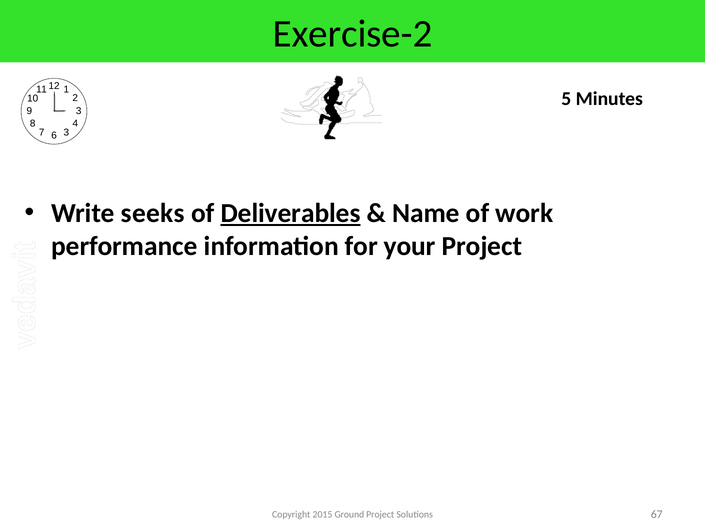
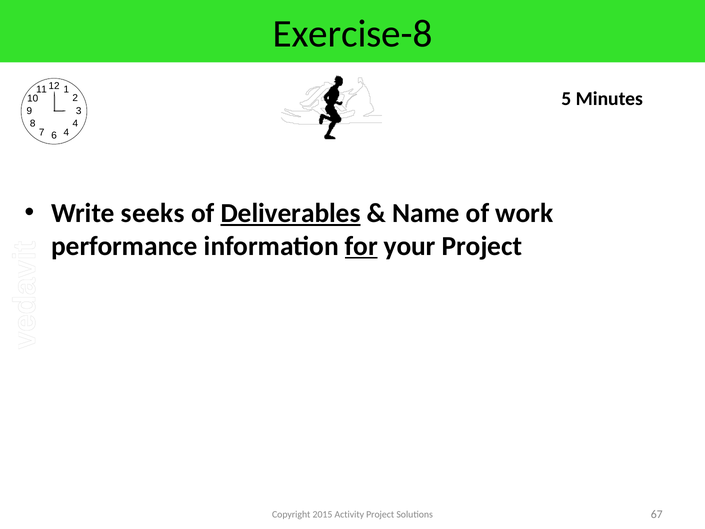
Exercise-2: Exercise-2 -> Exercise-8 (353, 34)
3: 3 -> 4 (66, 132)
for underline: none -> present (361, 246)
Ground: Ground -> Activity (349, 514)
